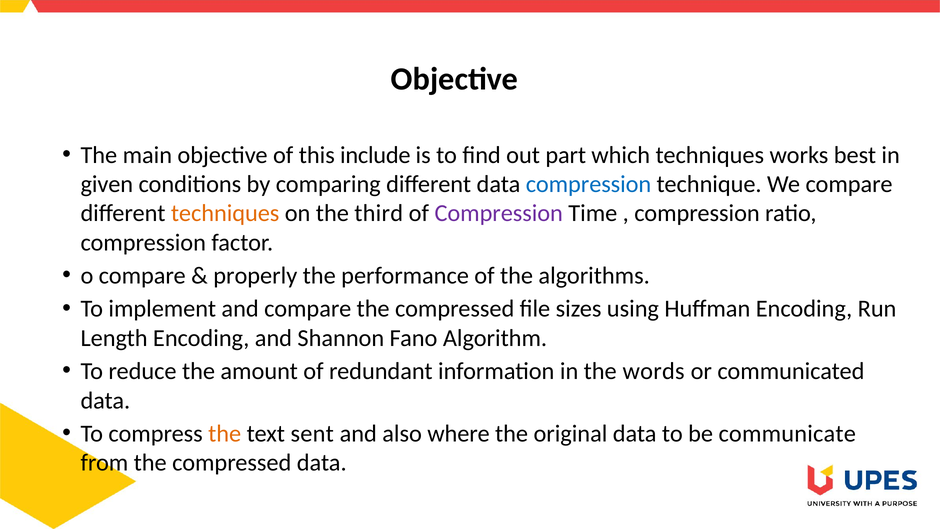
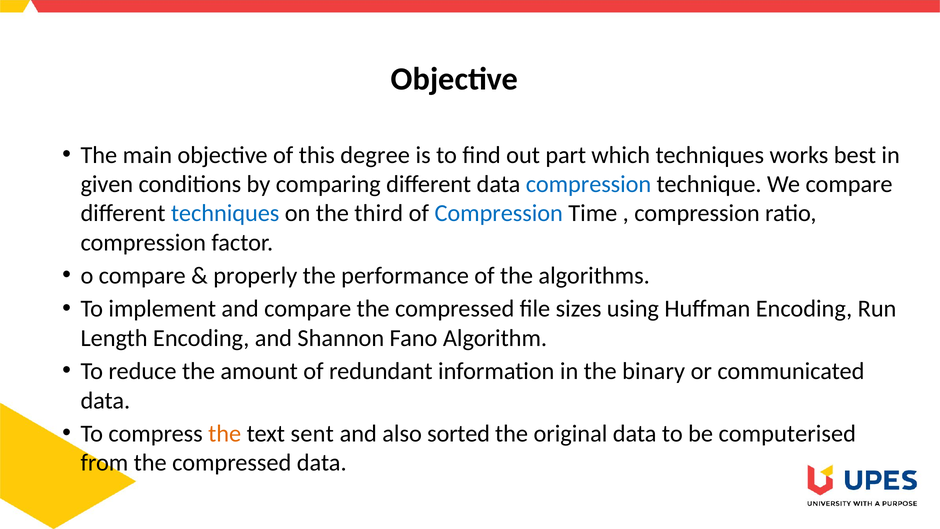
include: include -> degree (375, 155)
techniques colour: orange -> blue (225, 213)
Compression colour: purple -> blue (499, 213)
words: words -> binary (654, 371)
where: where -> sorted (459, 433)
communicate: communicate -> computerised (787, 433)
